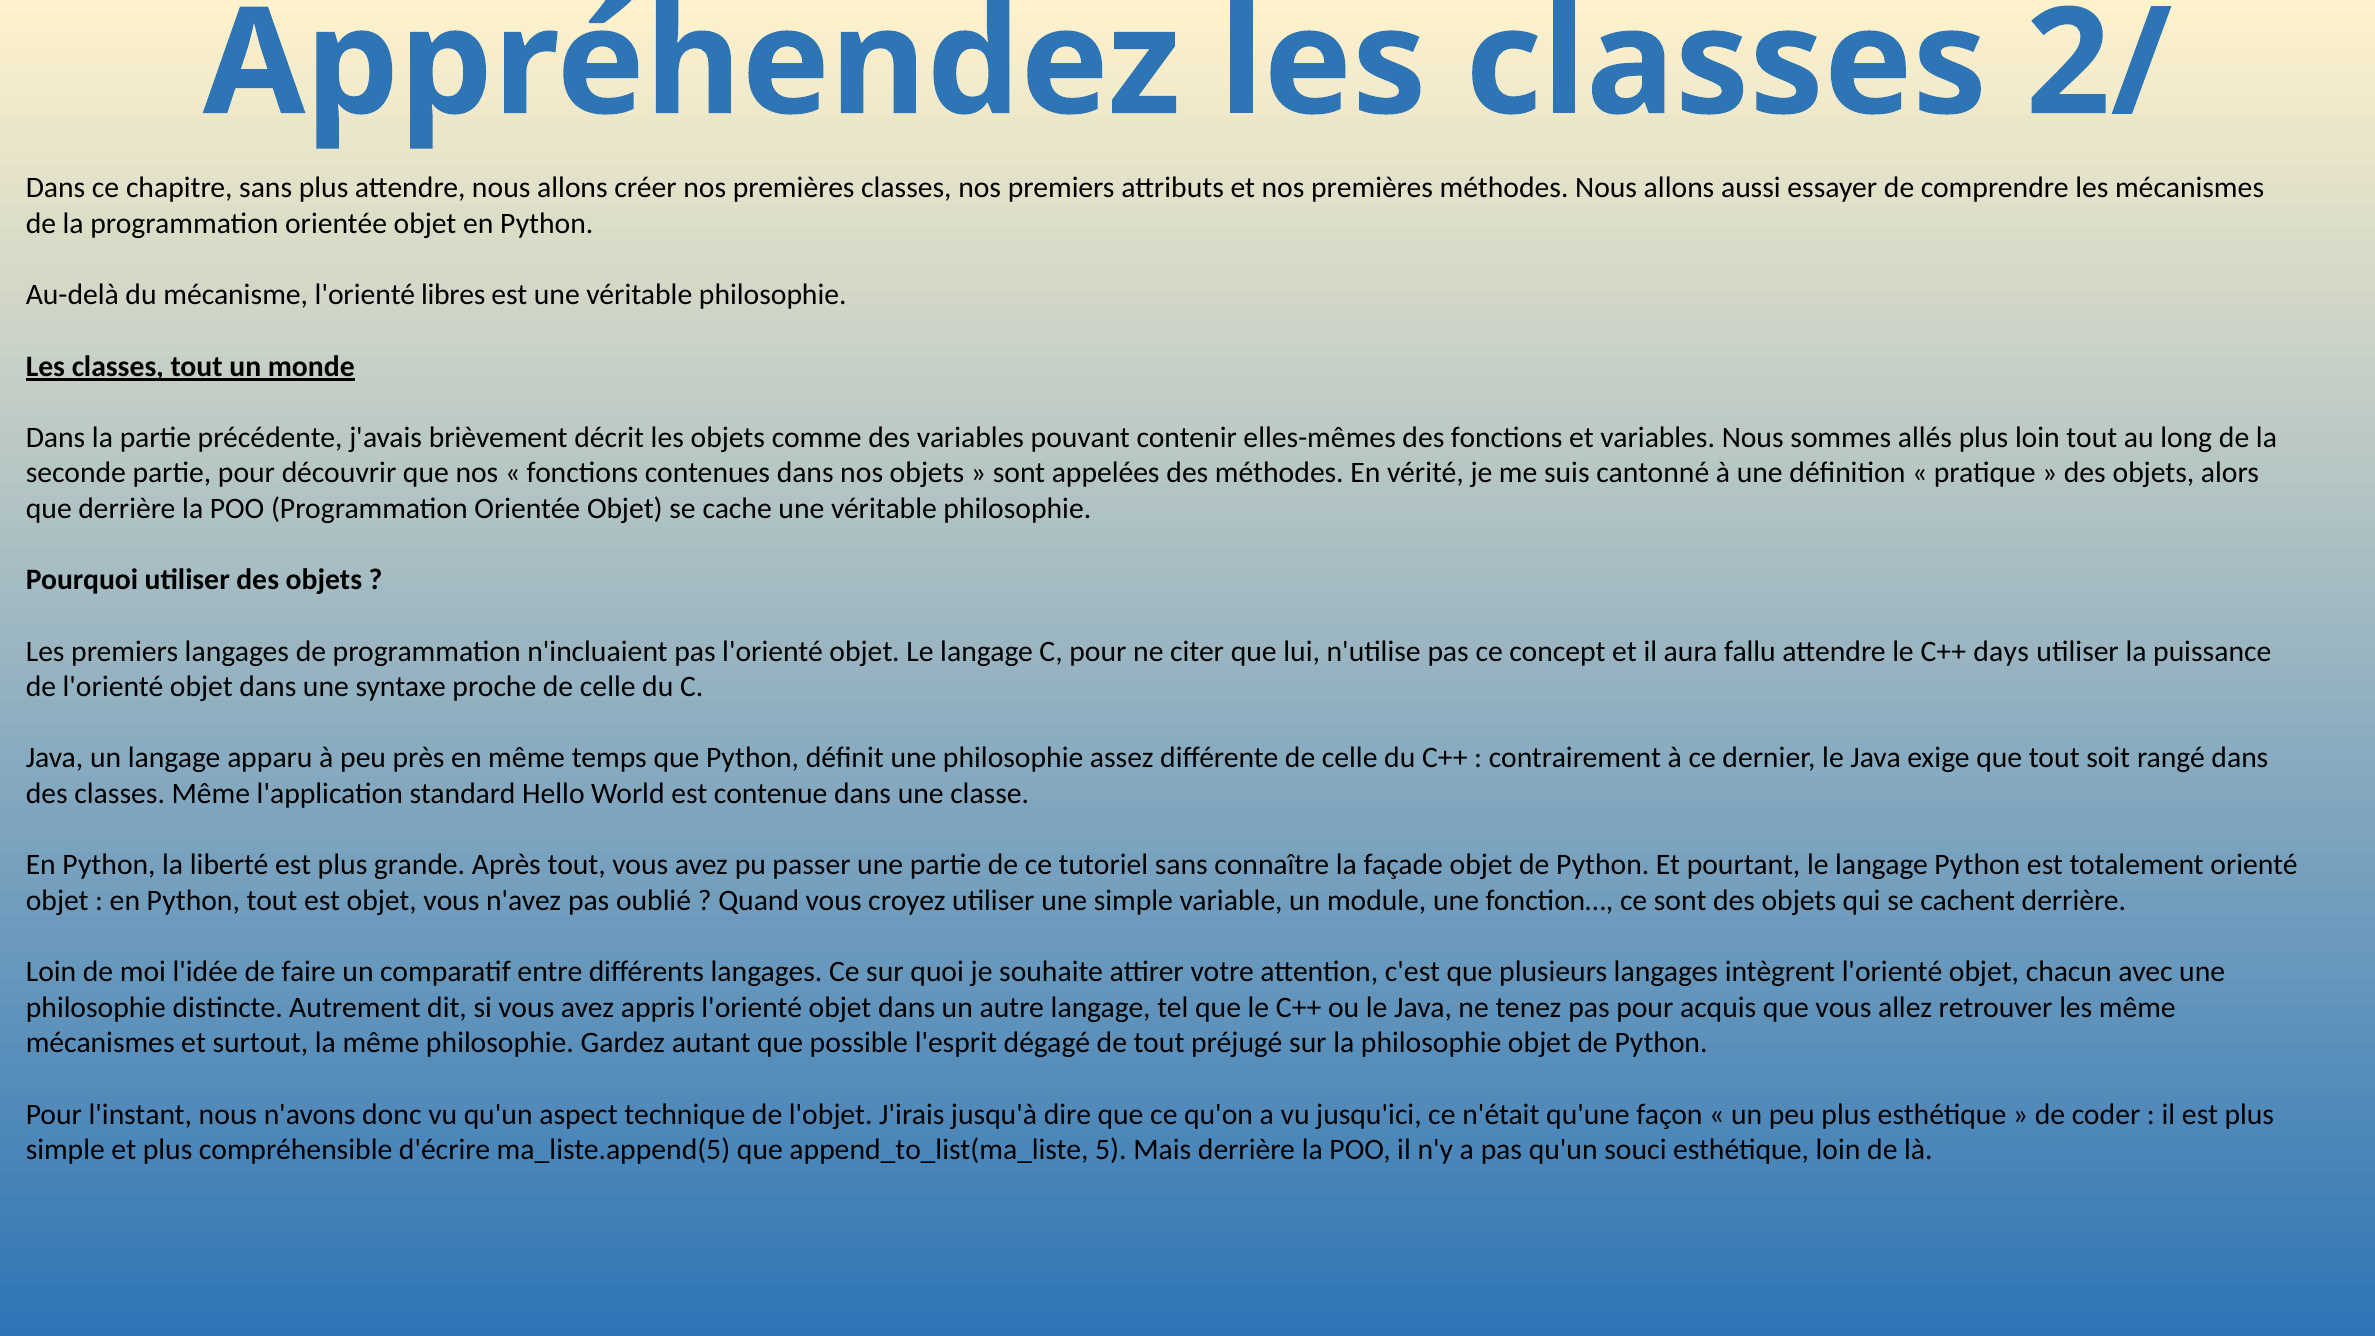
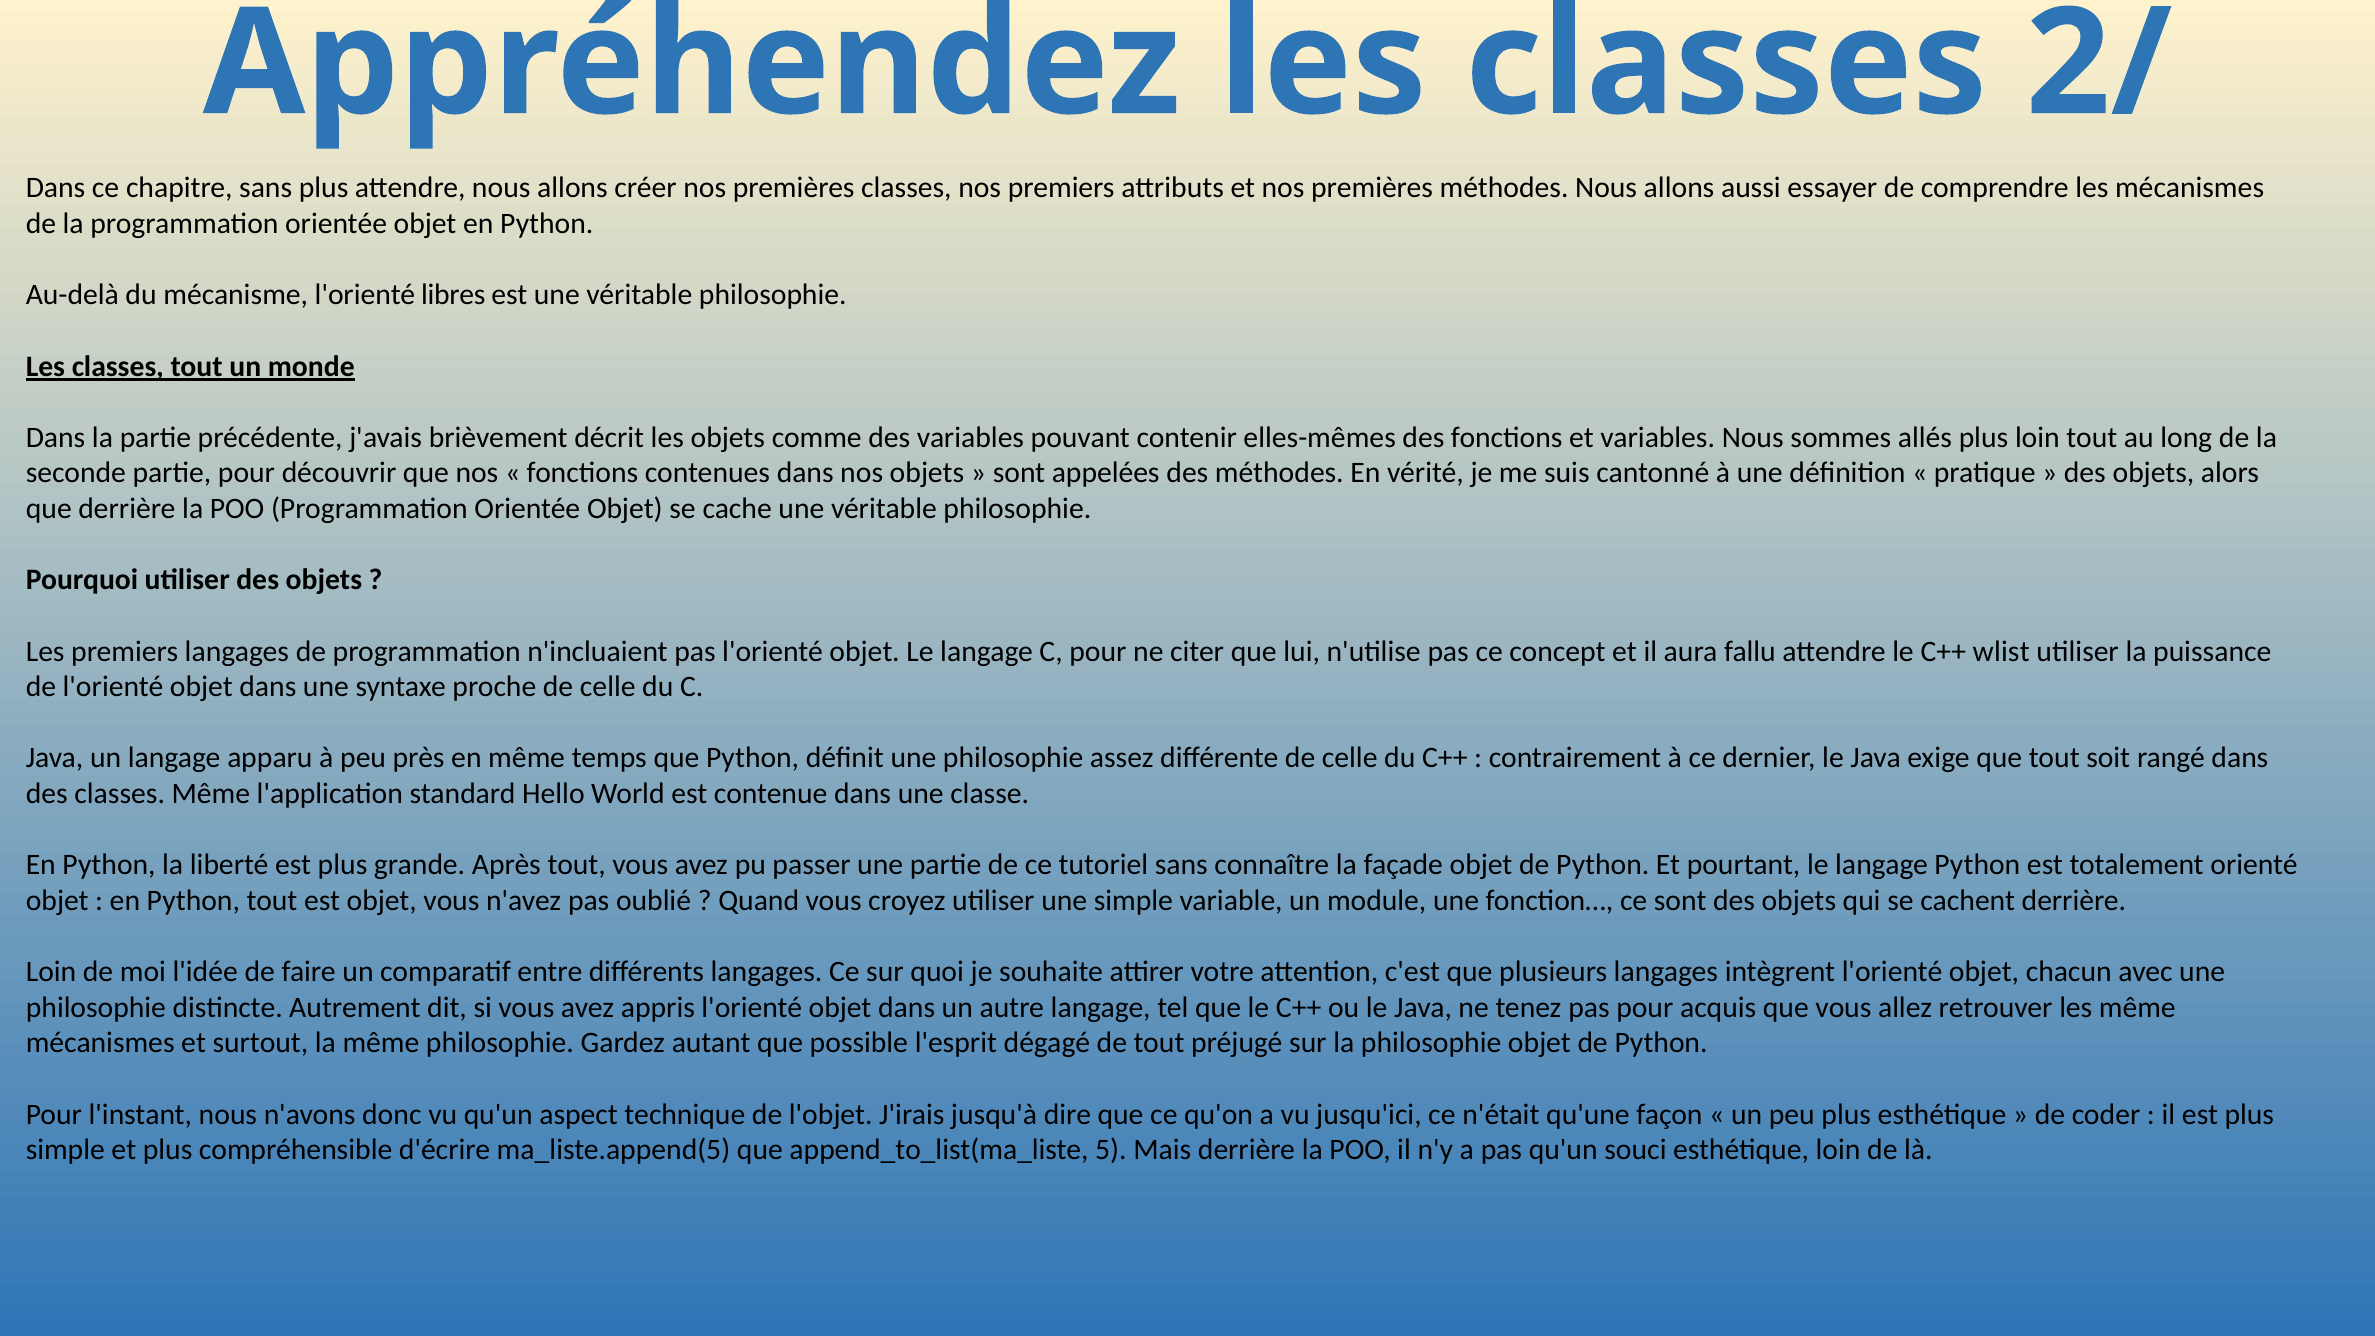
days: days -> wlist (2001, 651)
